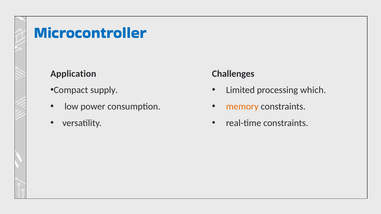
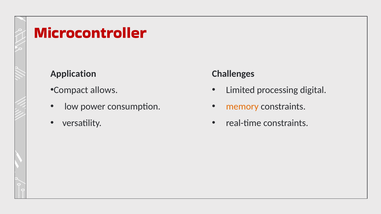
Microcontroller colour: blue -> red (90, 33)
supply: supply -> allows (104, 90)
which: which -> digital (313, 90)
